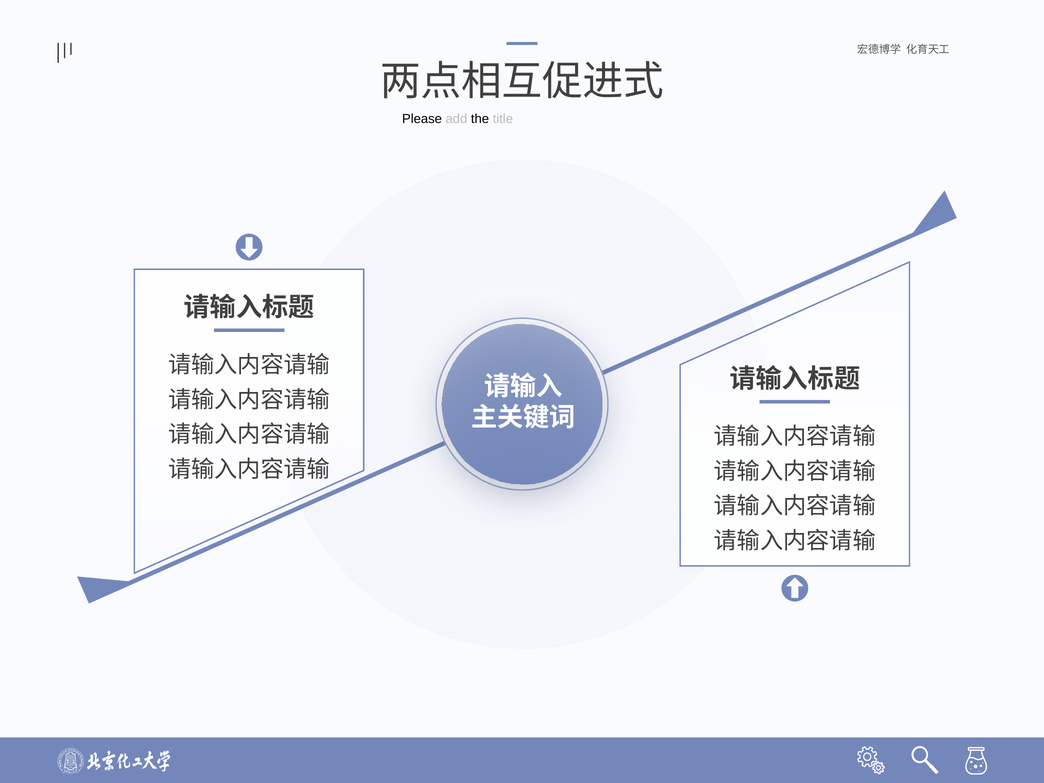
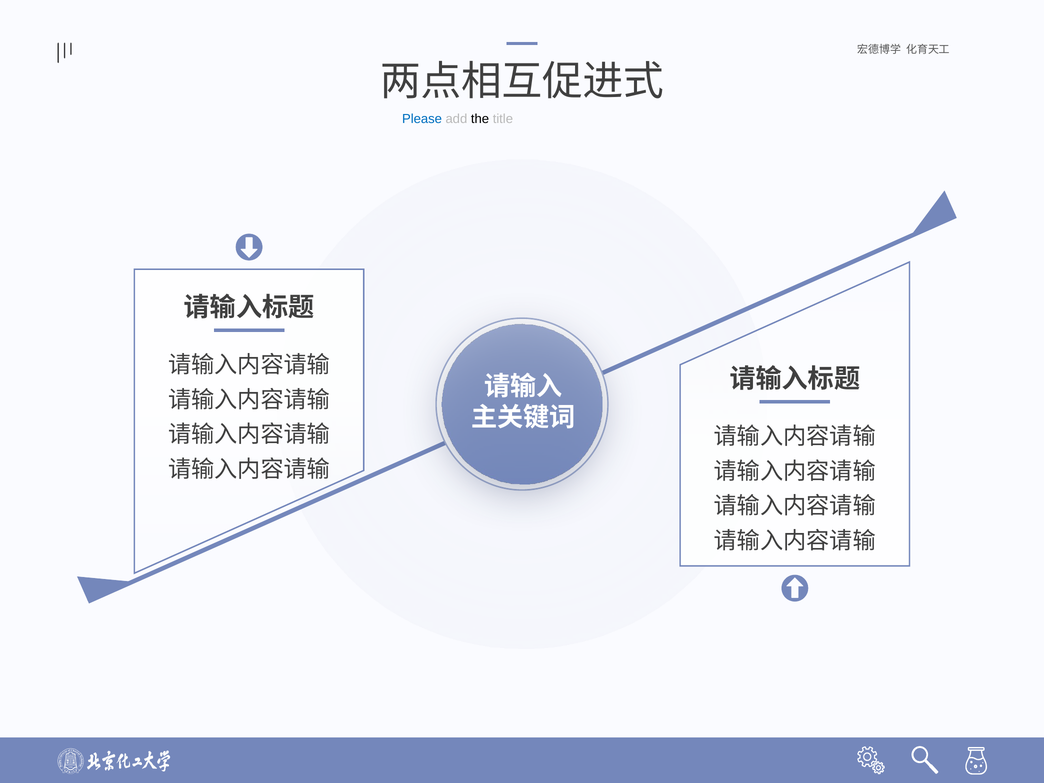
Please colour: black -> blue (422, 119)
